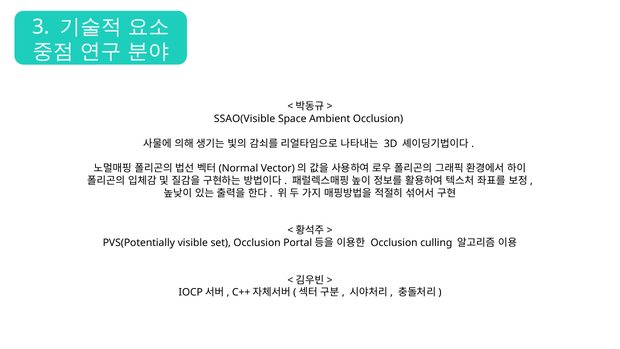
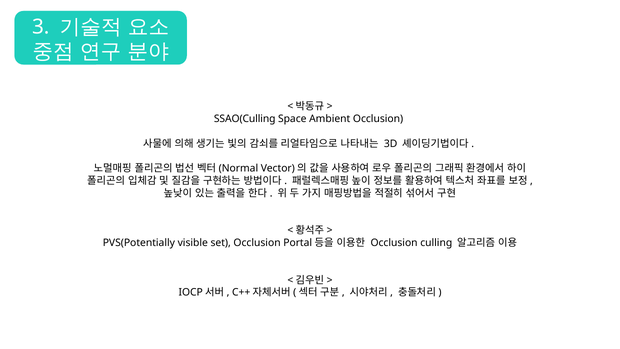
SSAO(Visible: SSAO(Visible -> SSAO(Culling (245, 119)
